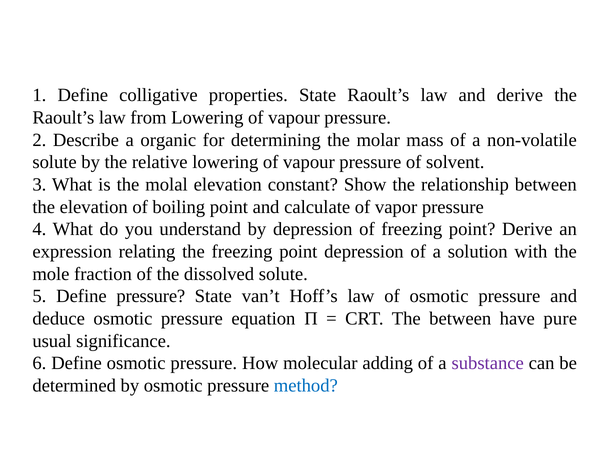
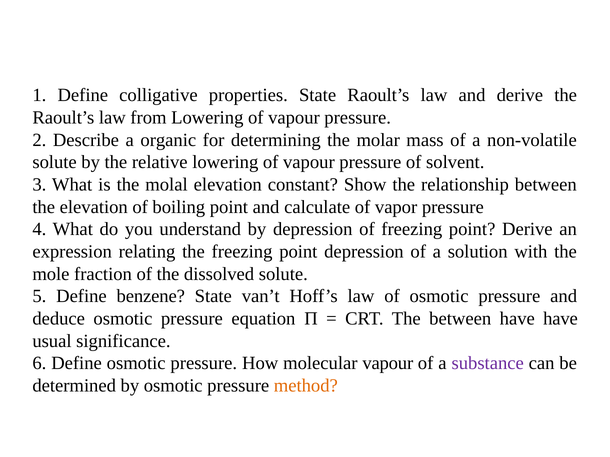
Define pressure: pressure -> benzene (151, 297)
have pure: pure -> have (560, 319)
molecular adding: adding -> vapour (388, 364)
method colour: blue -> orange (306, 386)
